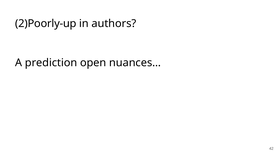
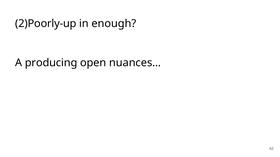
authors: authors -> enough (114, 24)
prediction: prediction -> producing (51, 63)
